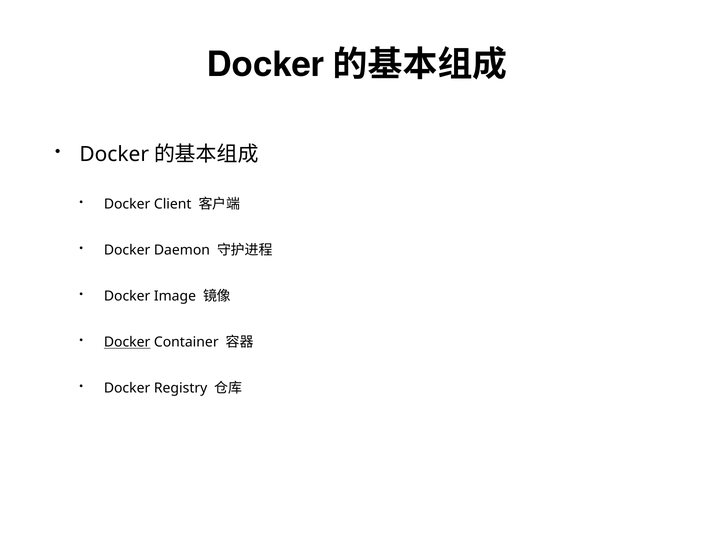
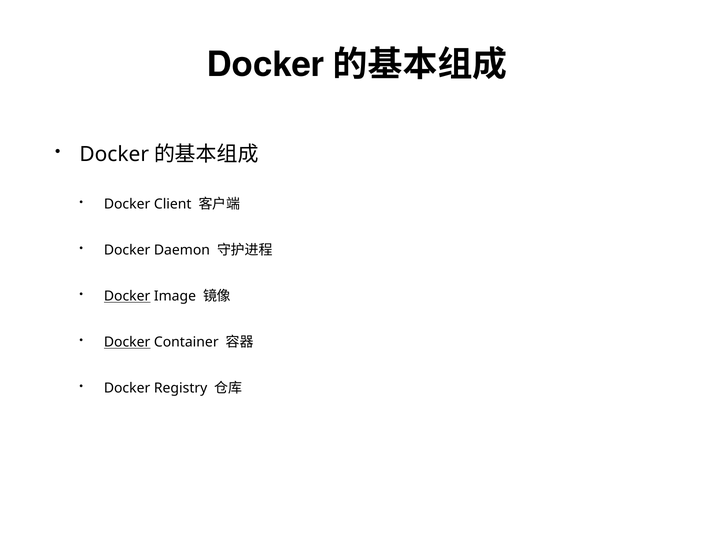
Docker underline: none -> present (127, 296)
